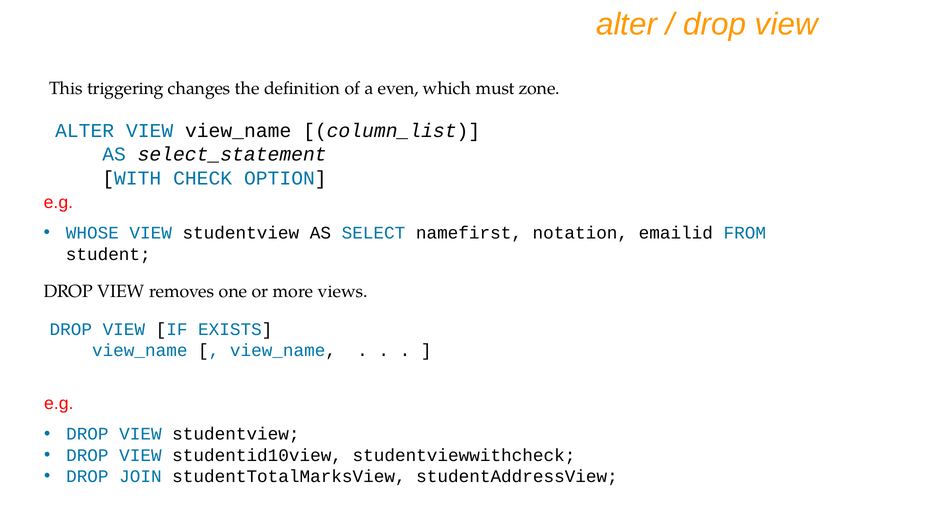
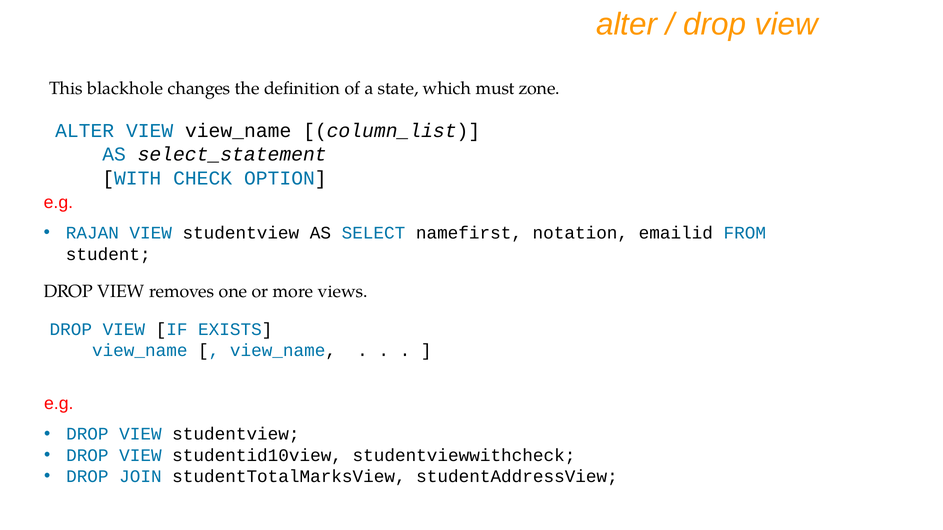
triggering: triggering -> blackhole (125, 88)
even: even -> state (398, 88)
WHOSE: WHOSE -> RAJAN (92, 233)
